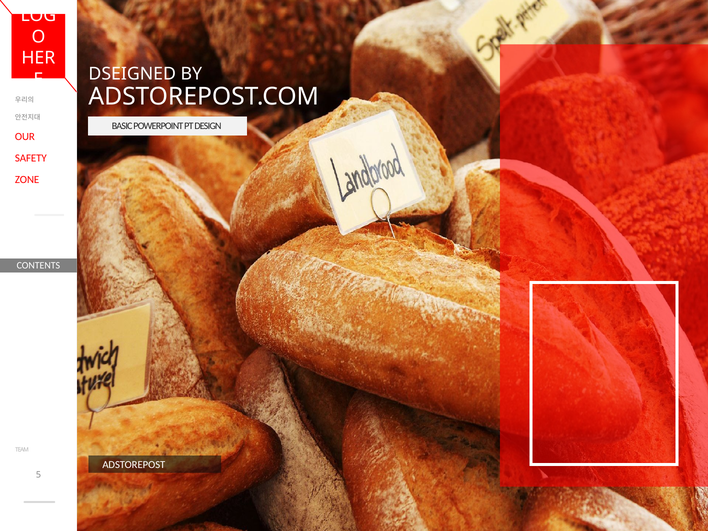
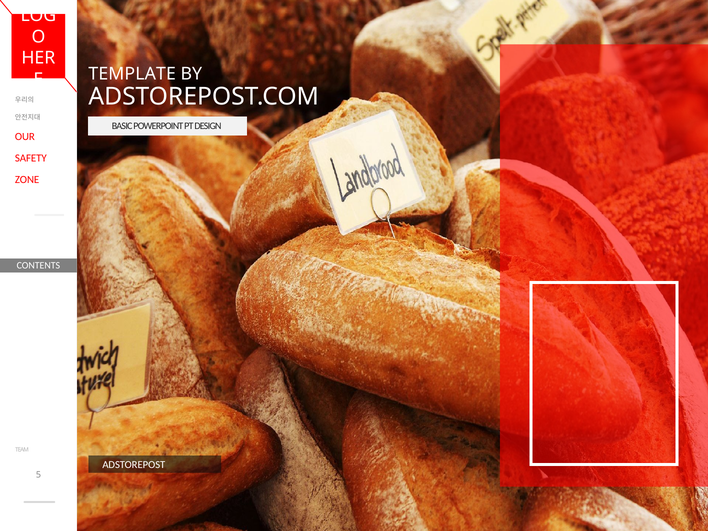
DSEIGNED: DSEIGNED -> TEMPLATE (132, 74)
